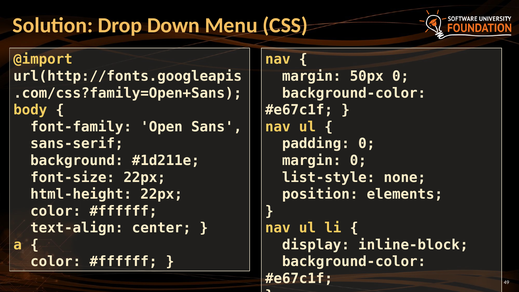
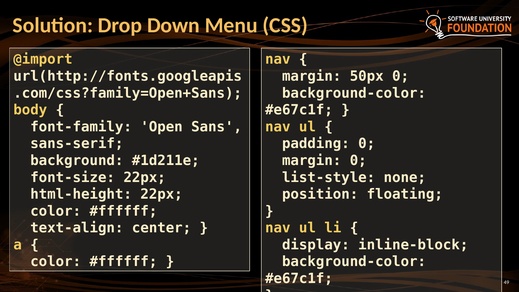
elements: elements -> floating (405, 194)
